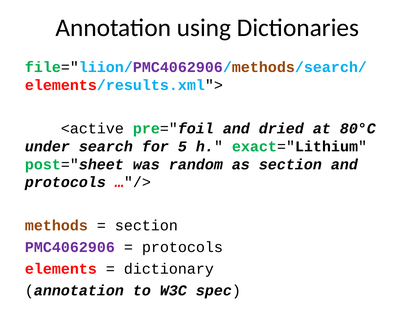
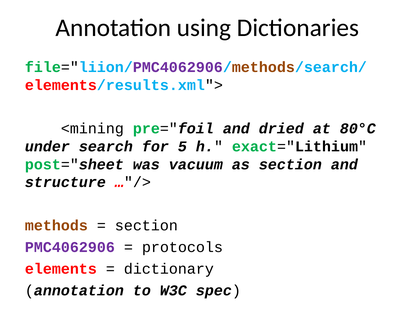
<active: <active -> <mining (92, 129)
random: random -> vacuum (196, 165)
protocols: protocols -> structure (65, 183)
